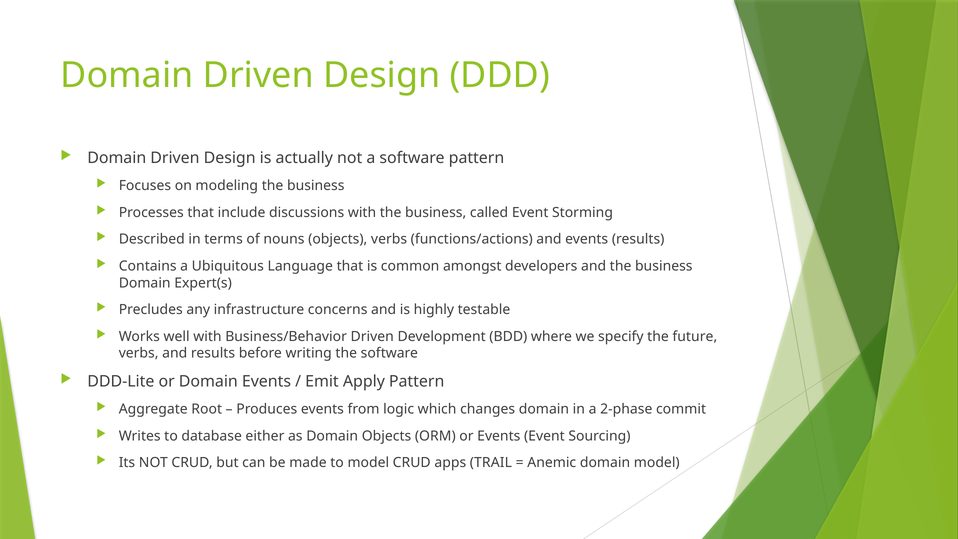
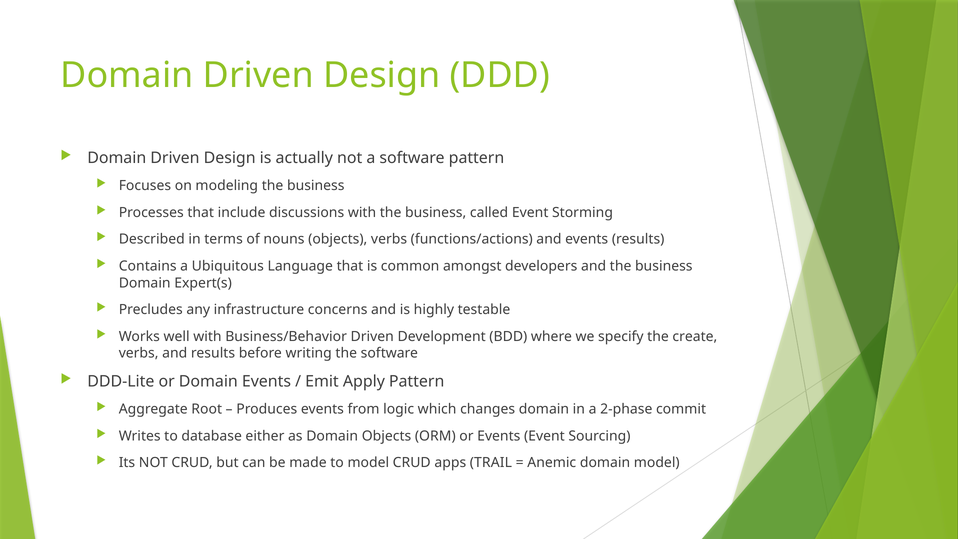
future: future -> create (695, 336)
